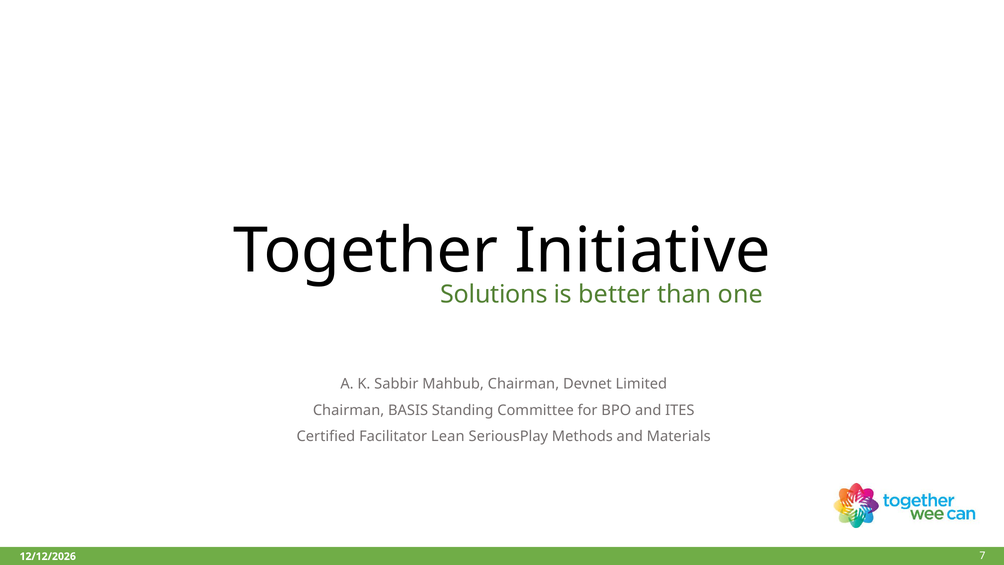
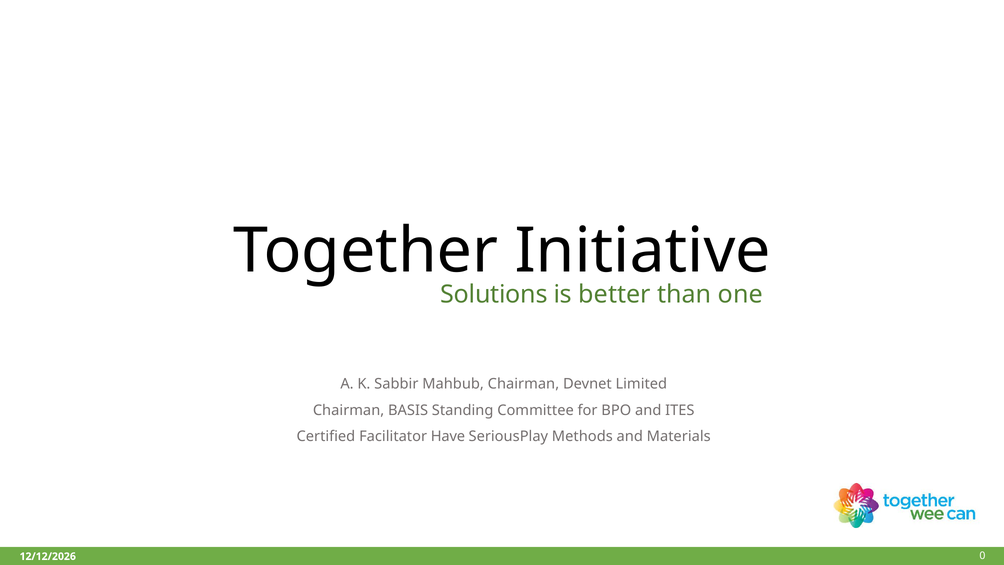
Lean: Lean -> Have (448, 436)
7: 7 -> 0 (982, 555)
